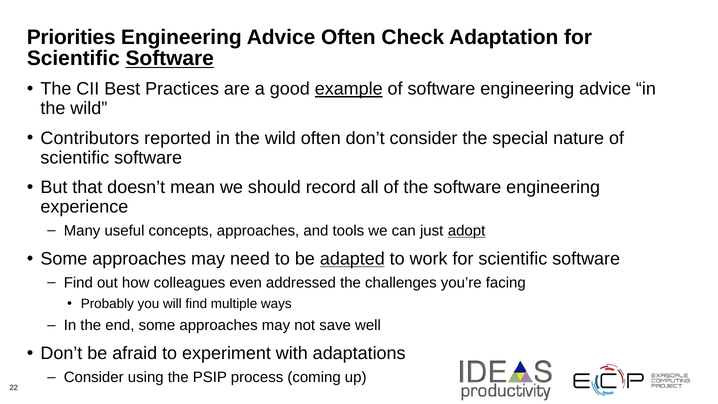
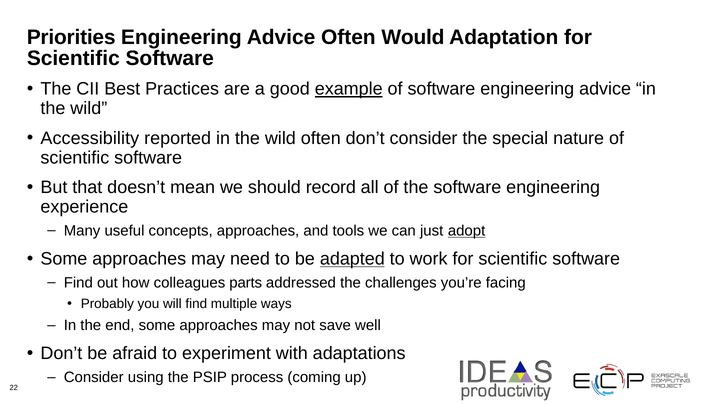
Check: Check -> Would (413, 37)
Software underline: present -> none (170, 58)
Contributors: Contributors -> Accessibility (90, 138)
even: even -> parts (246, 283)
